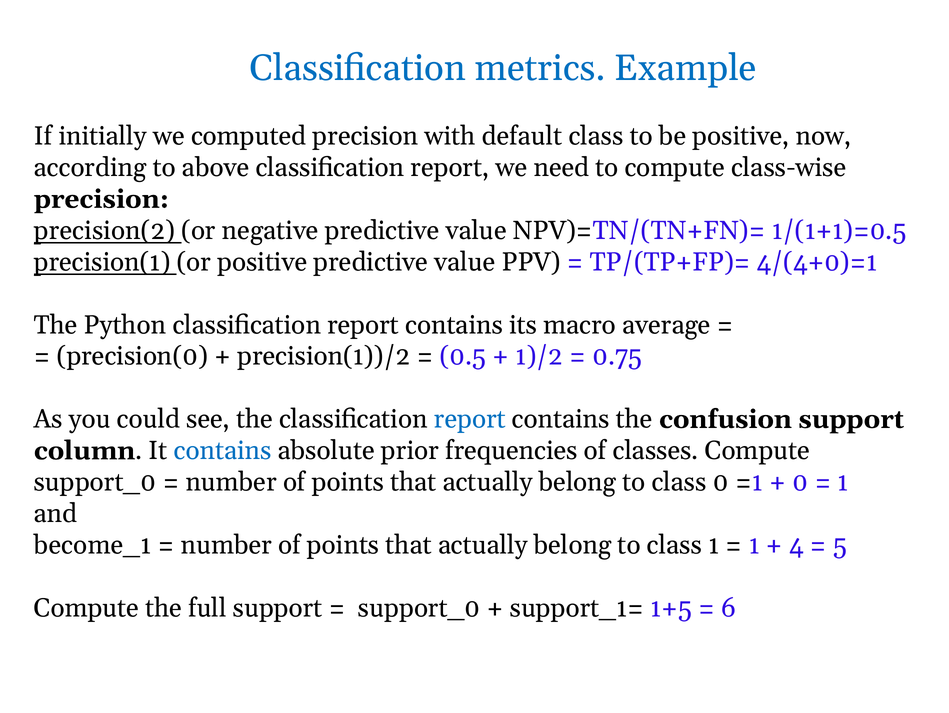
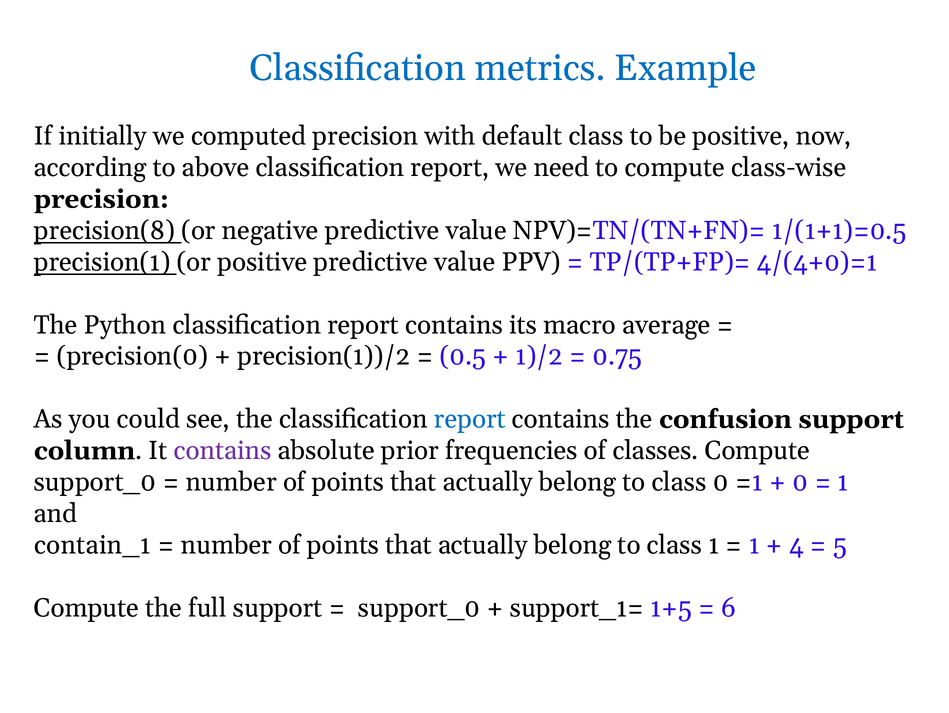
precision(2: precision(2 -> precision(8 (105, 230)
contains colour: blue -> purple (223, 450)
become_1: become_1 -> contain_1 (93, 545)
